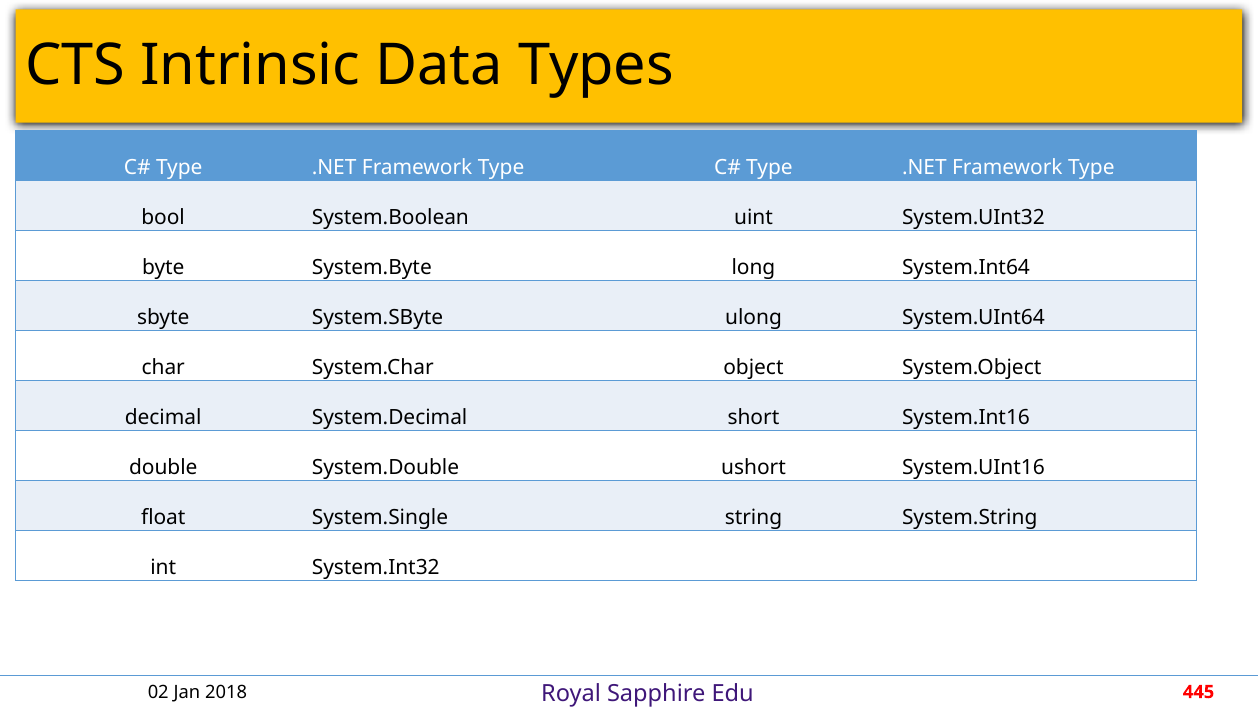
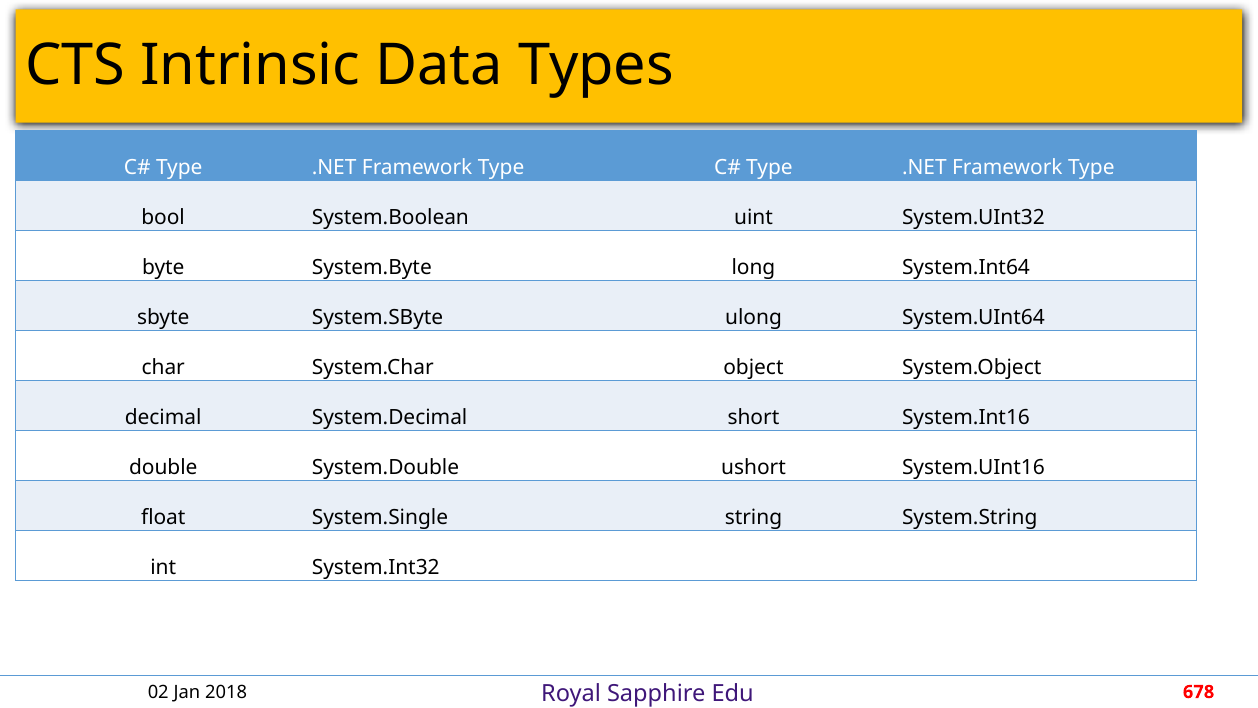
445: 445 -> 678 (1199, 692)
